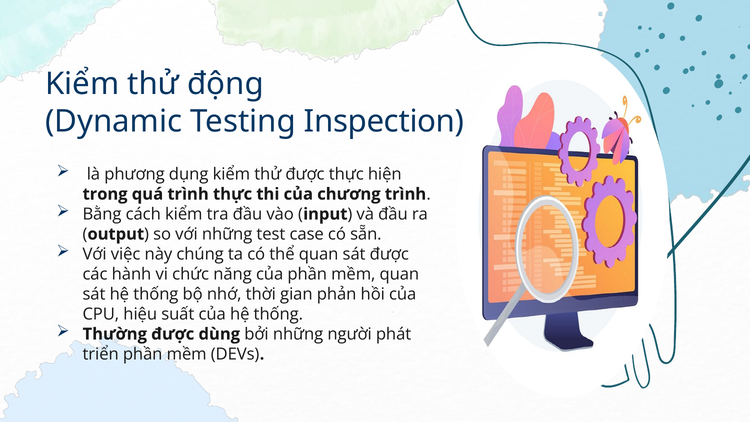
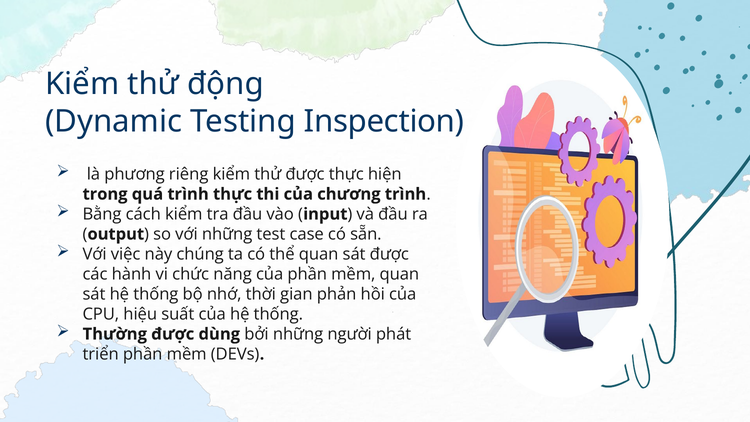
dụng: dụng -> riêng (189, 174)
